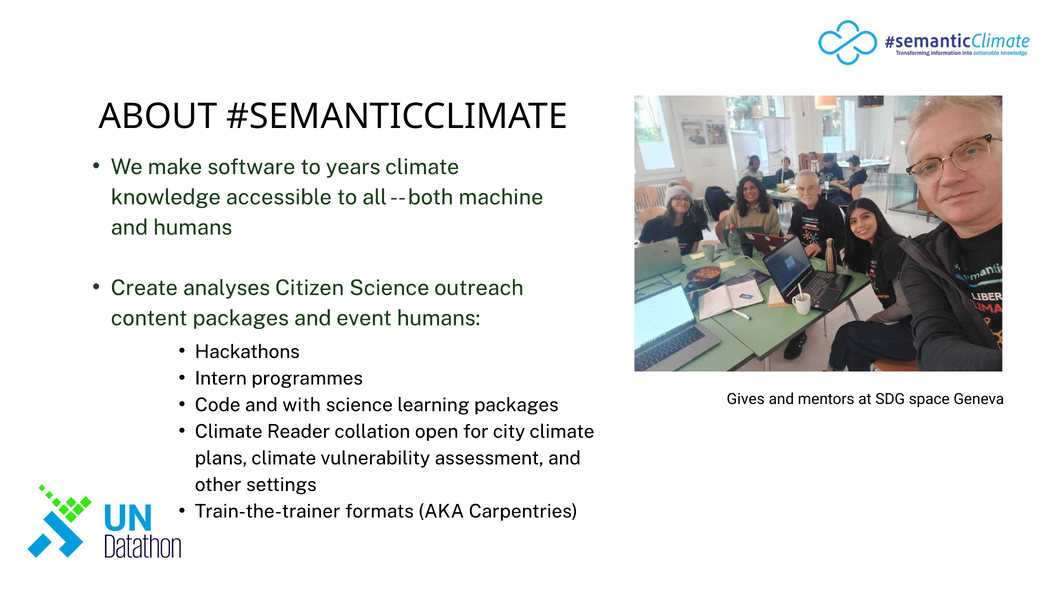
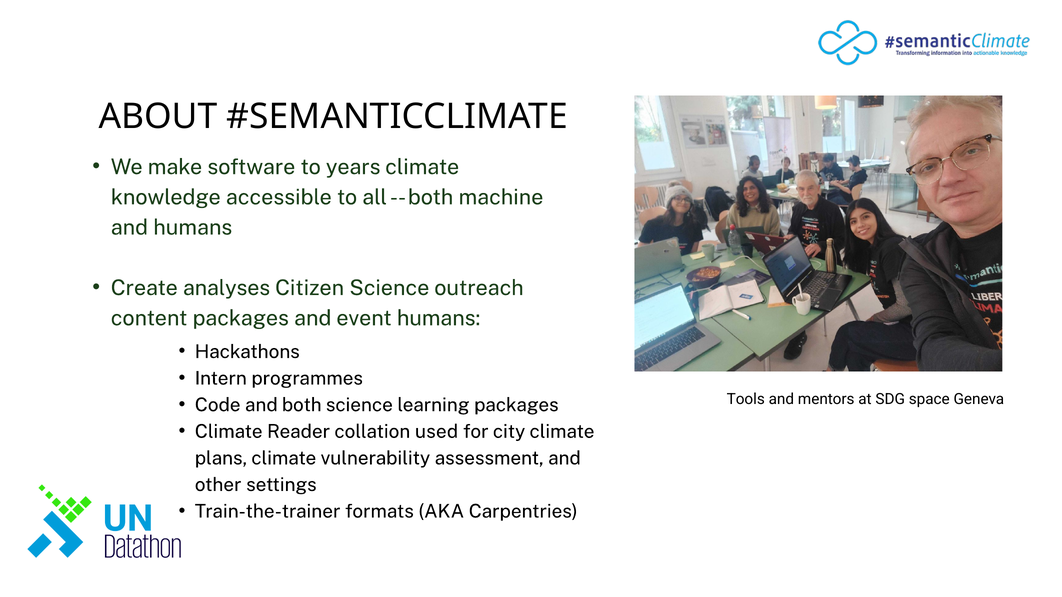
Gives: Gives -> Tools (746, 399)
and with: with -> both (302, 405)
open: open -> used (437, 432)
